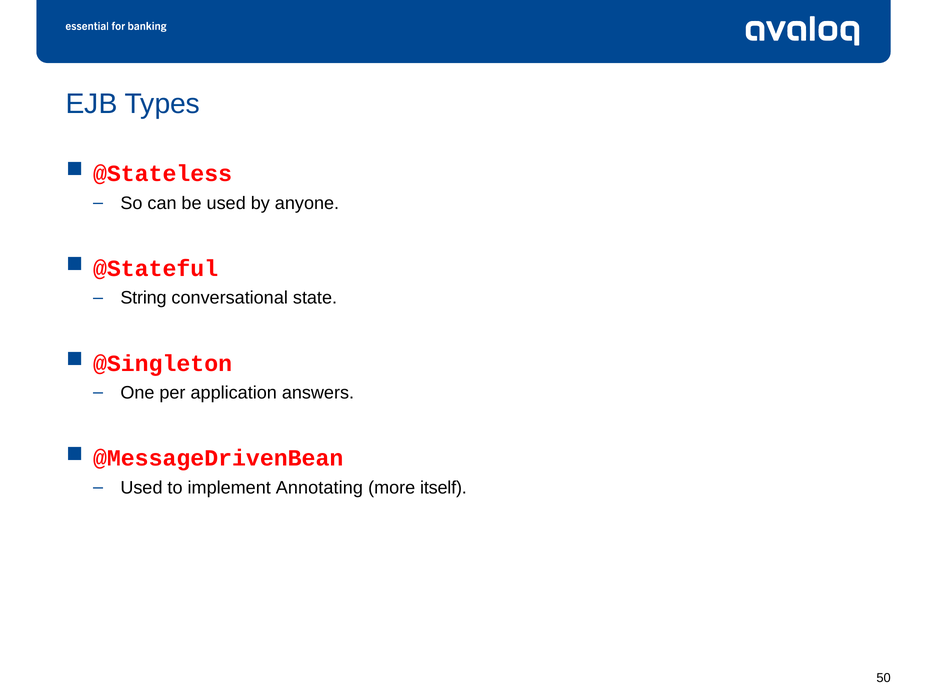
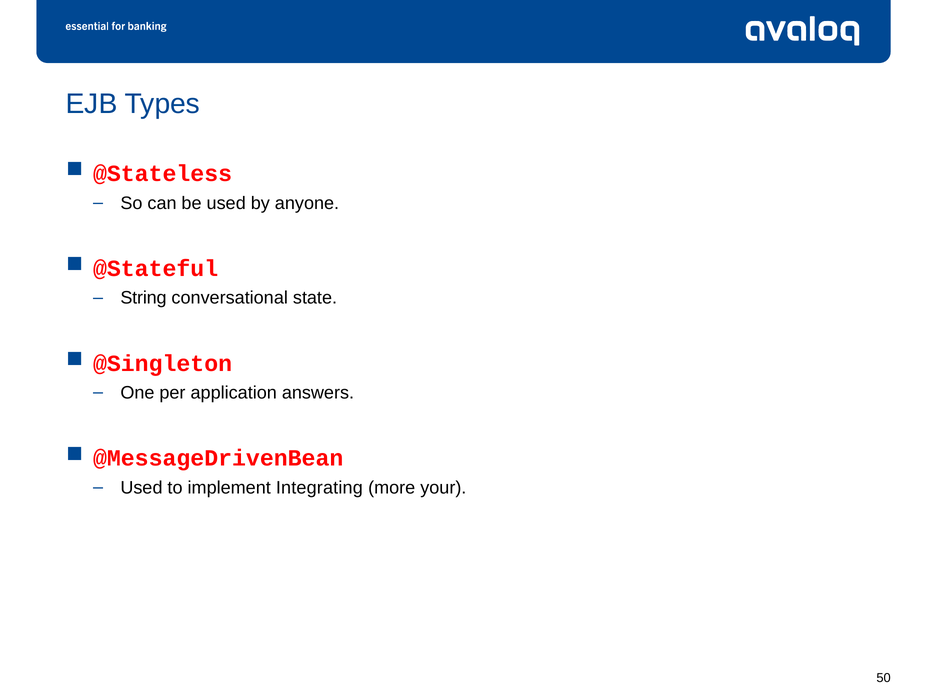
Annotating: Annotating -> Integrating (319, 487)
itself: itself -> your (443, 487)
